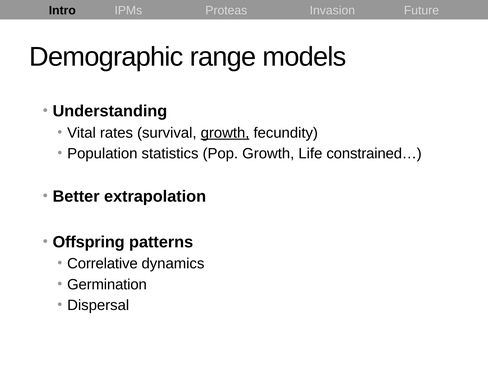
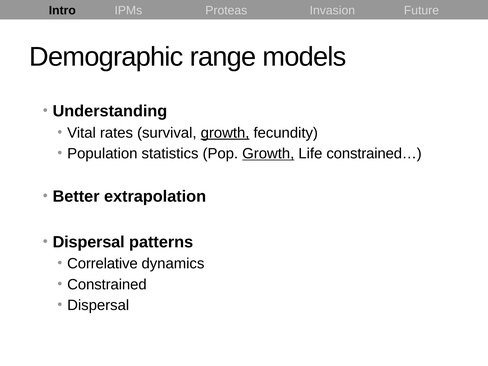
Growth underline: none -> present (268, 154)
Offspring: Offspring -> Dispersal (89, 242)
Germination: Germination -> Constrained (107, 284)
